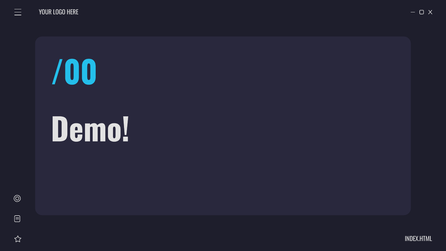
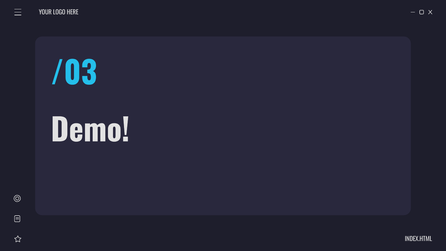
/00: /00 -> /03 (74, 74)
